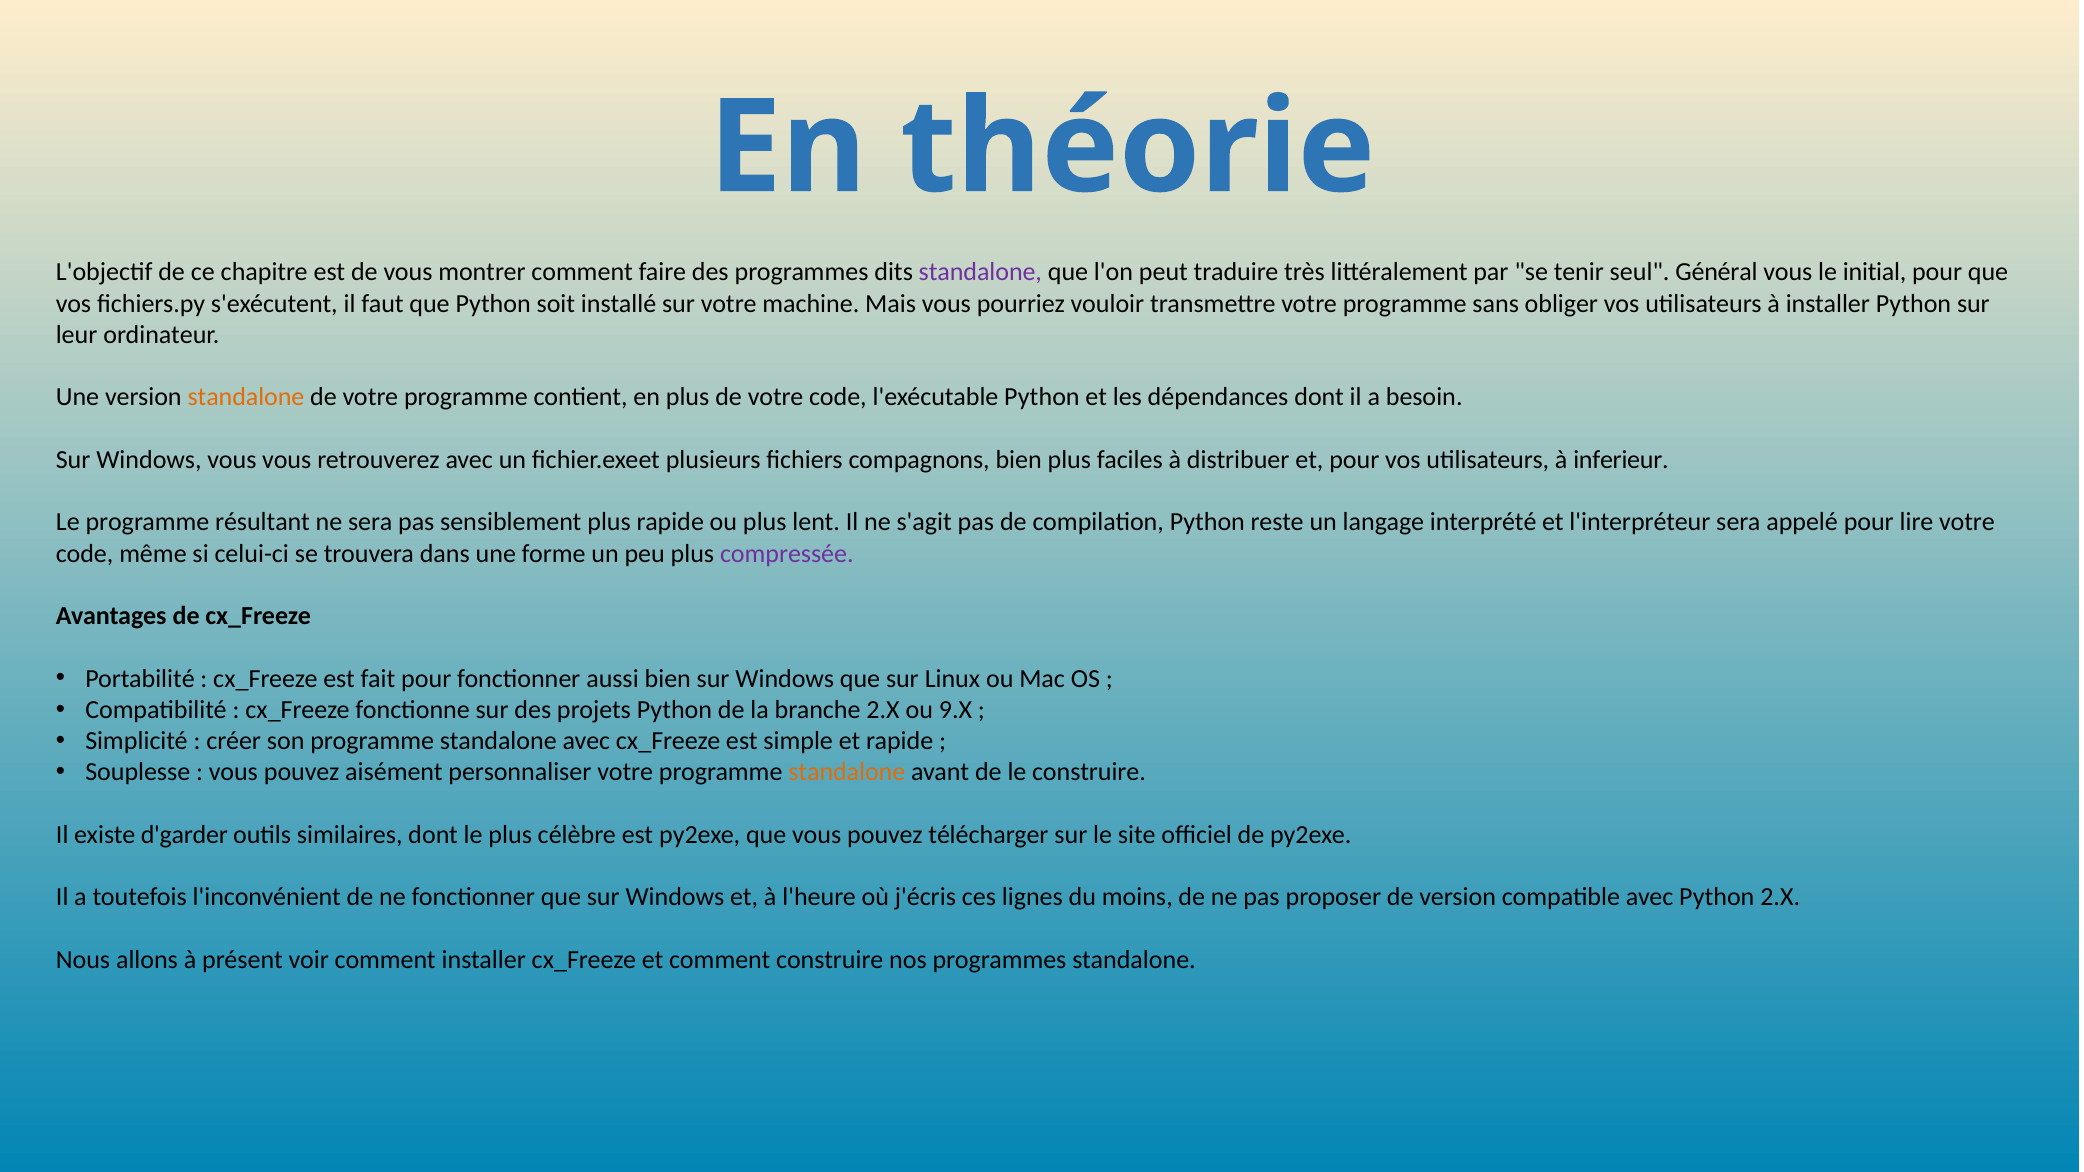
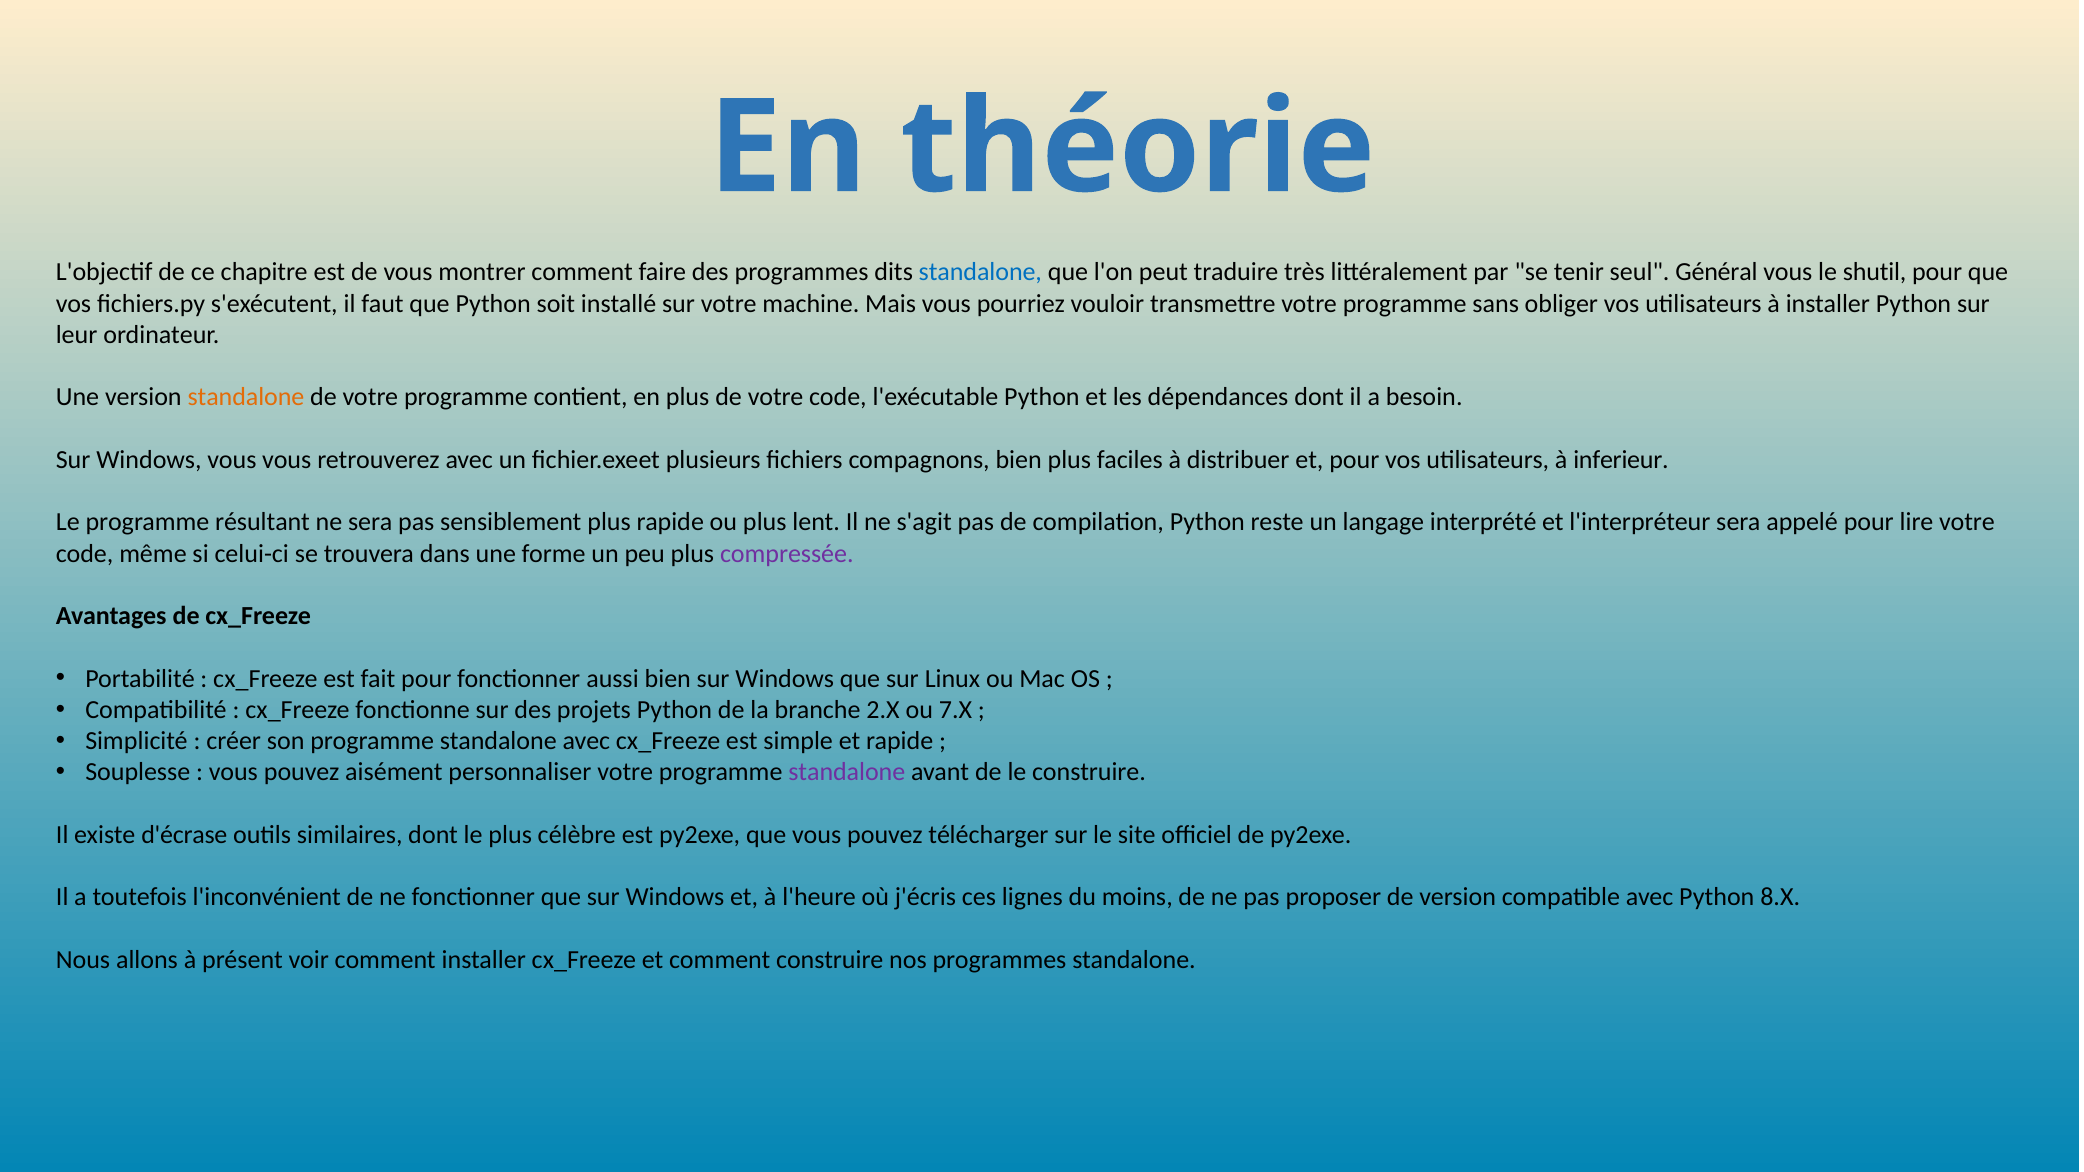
standalone colour: purple -> blue (980, 272)
initial: initial -> shutil (1875, 272)
9.X: 9.X -> 7.X (955, 710)
standalone colour: orange -> purple (847, 773)
d'garder: d'garder -> d'écrase (184, 835)
Python 2.X: 2.X -> 8.X (1780, 898)
